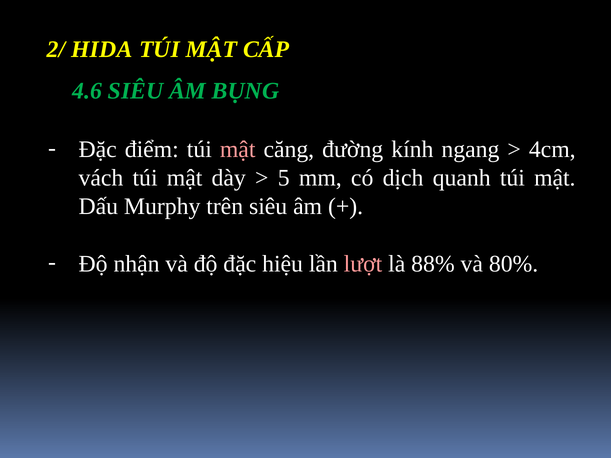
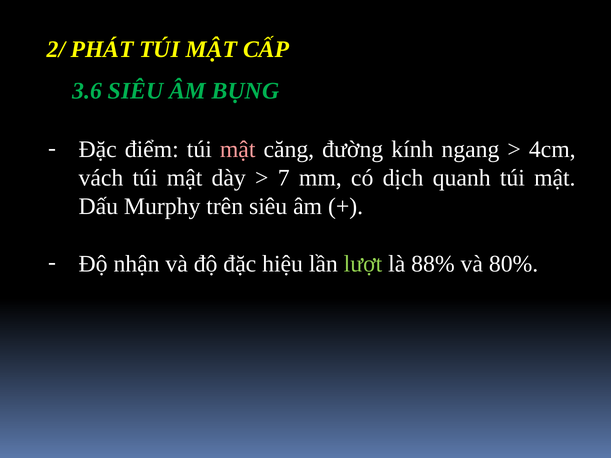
HIDA: HIDA -> PHÁT (102, 50)
4.6: 4.6 -> 3.6 (87, 91)
5: 5 -> 7 (284, 178)
lượt colour: pink -> light green (363, 264)
